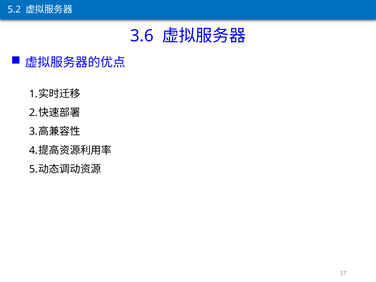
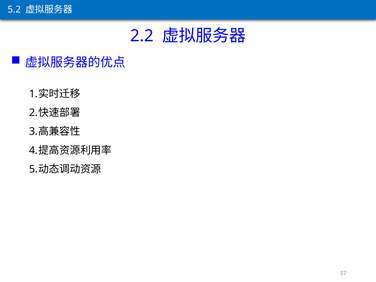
3.6: 3.6 -> 2.2 (142, 36)
